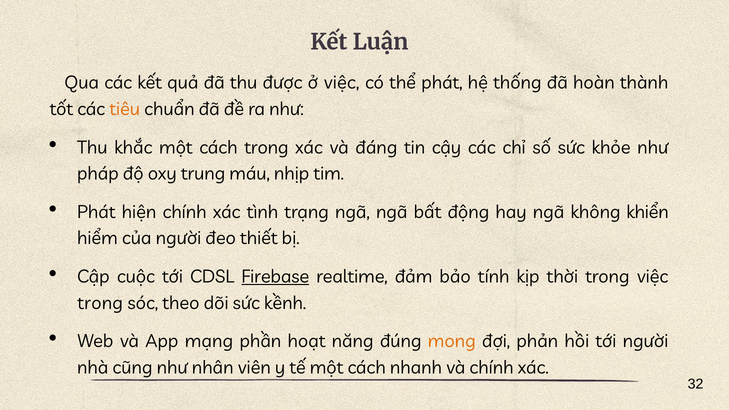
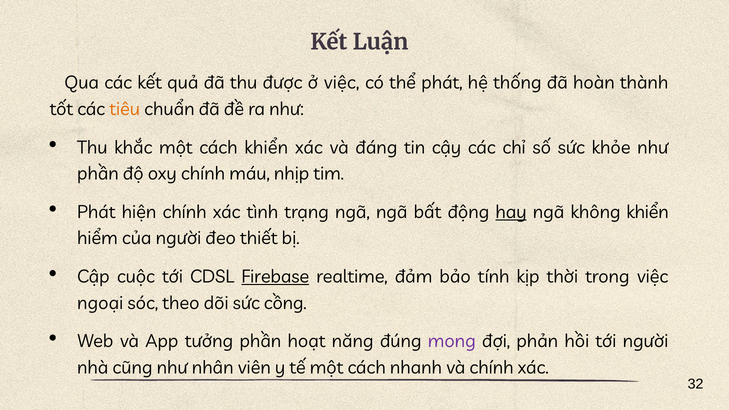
cách trong: trong -> khiển (266, 148)
pháp: pháp -> phần (98, 174)
oxy trung: trung -> chính (203, 174)
hay underline: none -> present (511, 212)
trong: trong -> ngoại (100, 303)
kềnh: kềnh -> cồng (285, 303)
mạng: mạng -> tưởng (209, 342)
mong colour: orange -> purple (452, 342)
